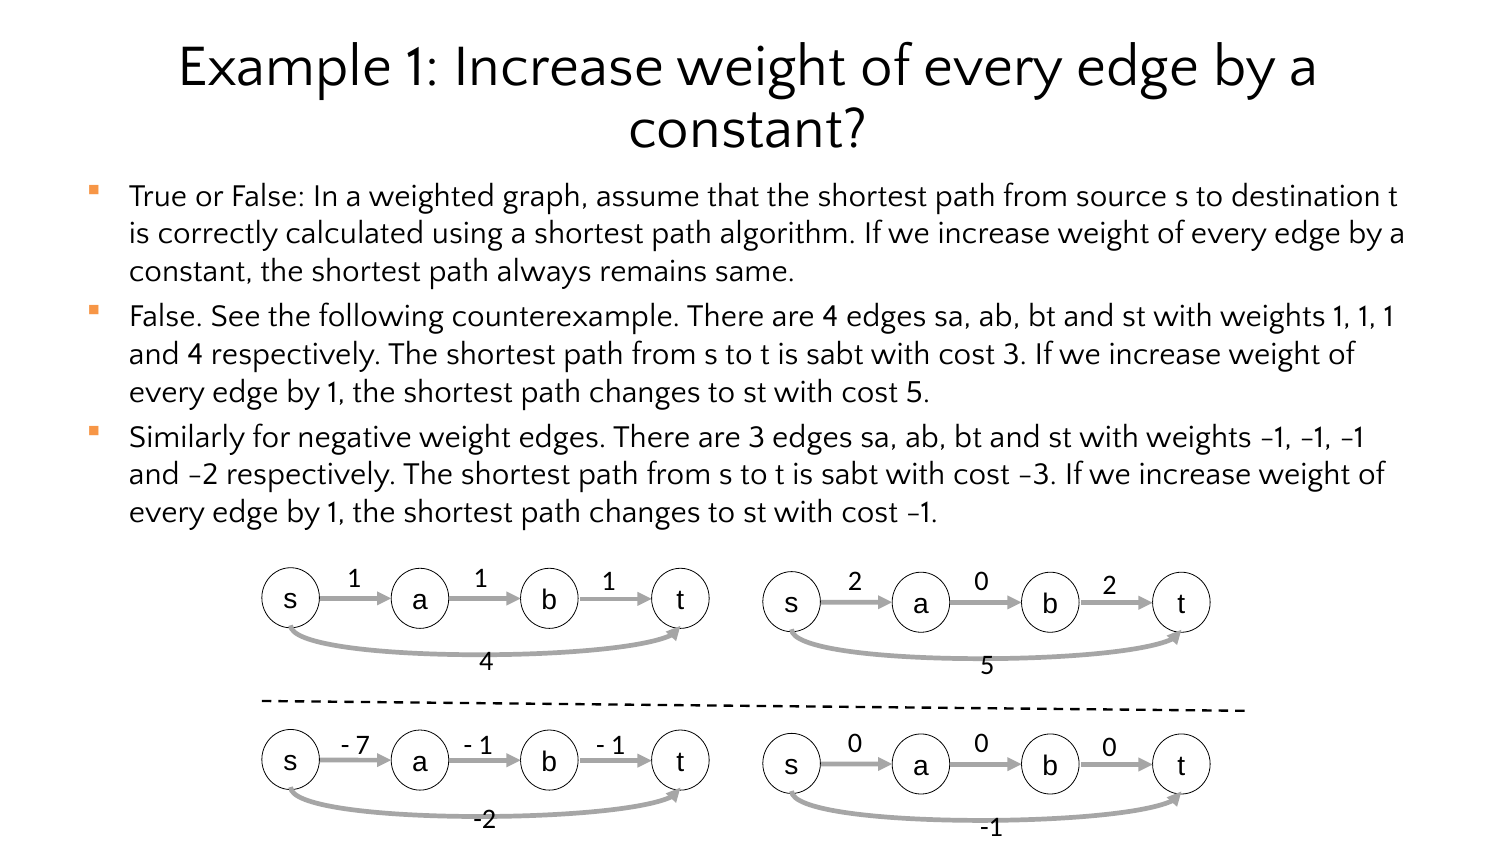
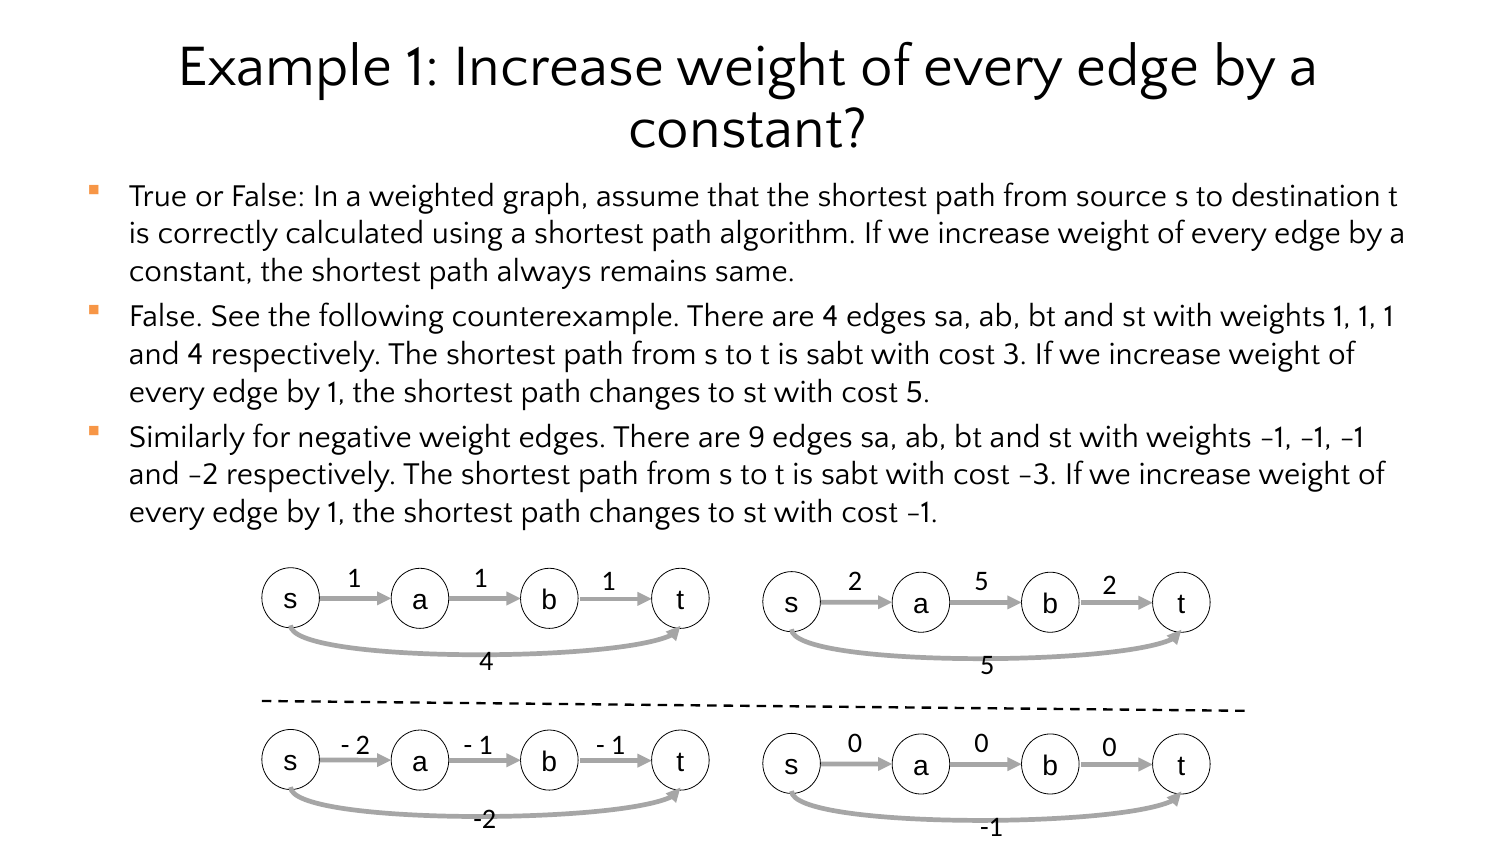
are 3: 3 -> 9 (757, 437)
0: 0 -> 5 (981, 582)
7: 7 -> 2 (363, 745)
